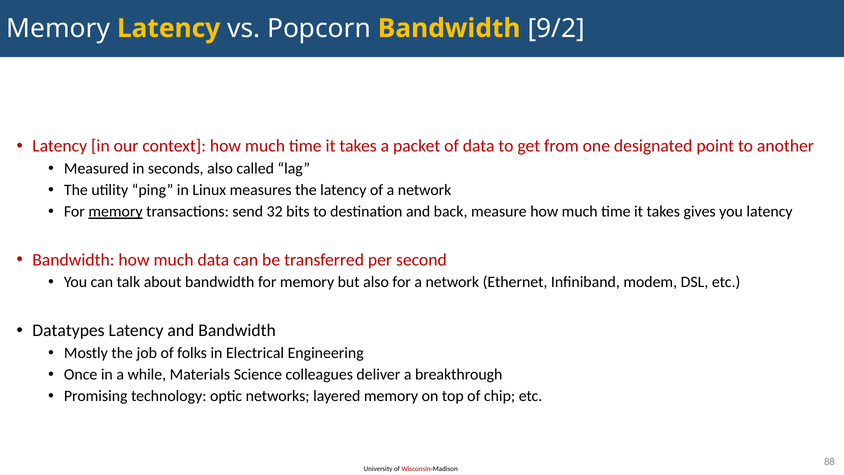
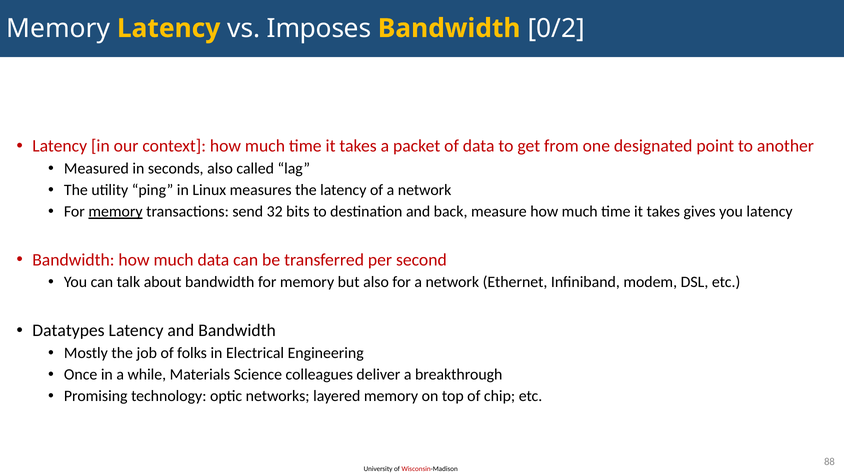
Popcorn: Popcorn -> Imposes (319, 28)
9/2: 9/2 -> 0/2 (556, 28)
